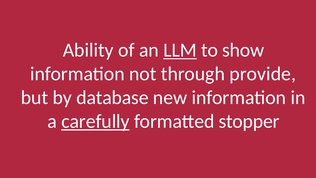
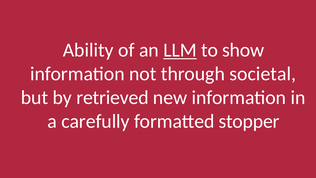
provide: provide -> societal (263, 74)
database: database -> retrieved (112, 98)
carefully underline: present -> none (95, 121)
